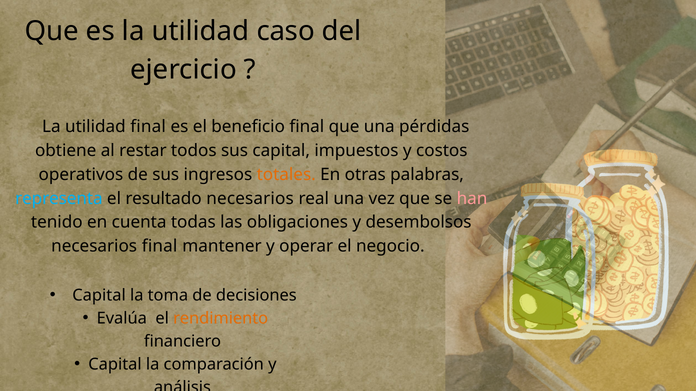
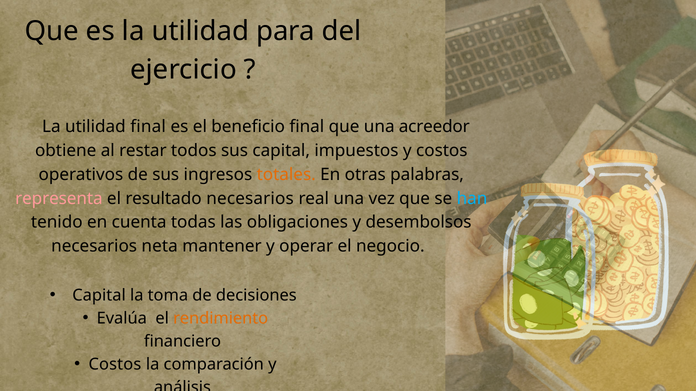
caso: caso -> para (286, 31)
pérdidas: pérdidas -> acreedor (434, 127)
representa colour: light blue -> pink (59, 199)
han colour: pink -> light blue (472, 199)
necesarios final: final -> neta (160, 247)
Capital: Capital -> Costos (115, 365)
